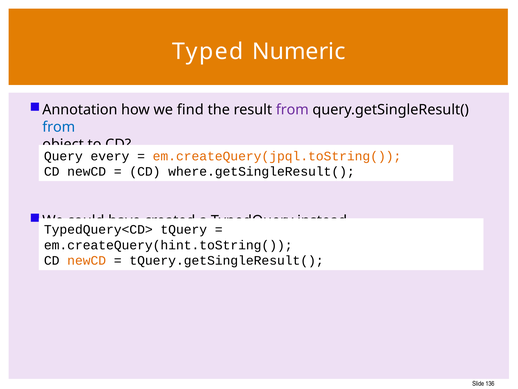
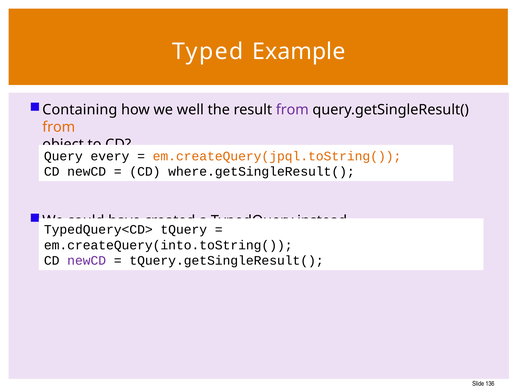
Numeric: Numeric -> Example (299, 52)
Annotation: Annotation -> Containing (80, 110)
find: find -> well (190, 110)
from colour: blue -> orange (59, 127)
em.createQuery(hint.toString(: em.createQuery(hint.toString( -> em.createQuery(into.toString( (168, 245)
newCD colour: orange -> purple (87, 260)
